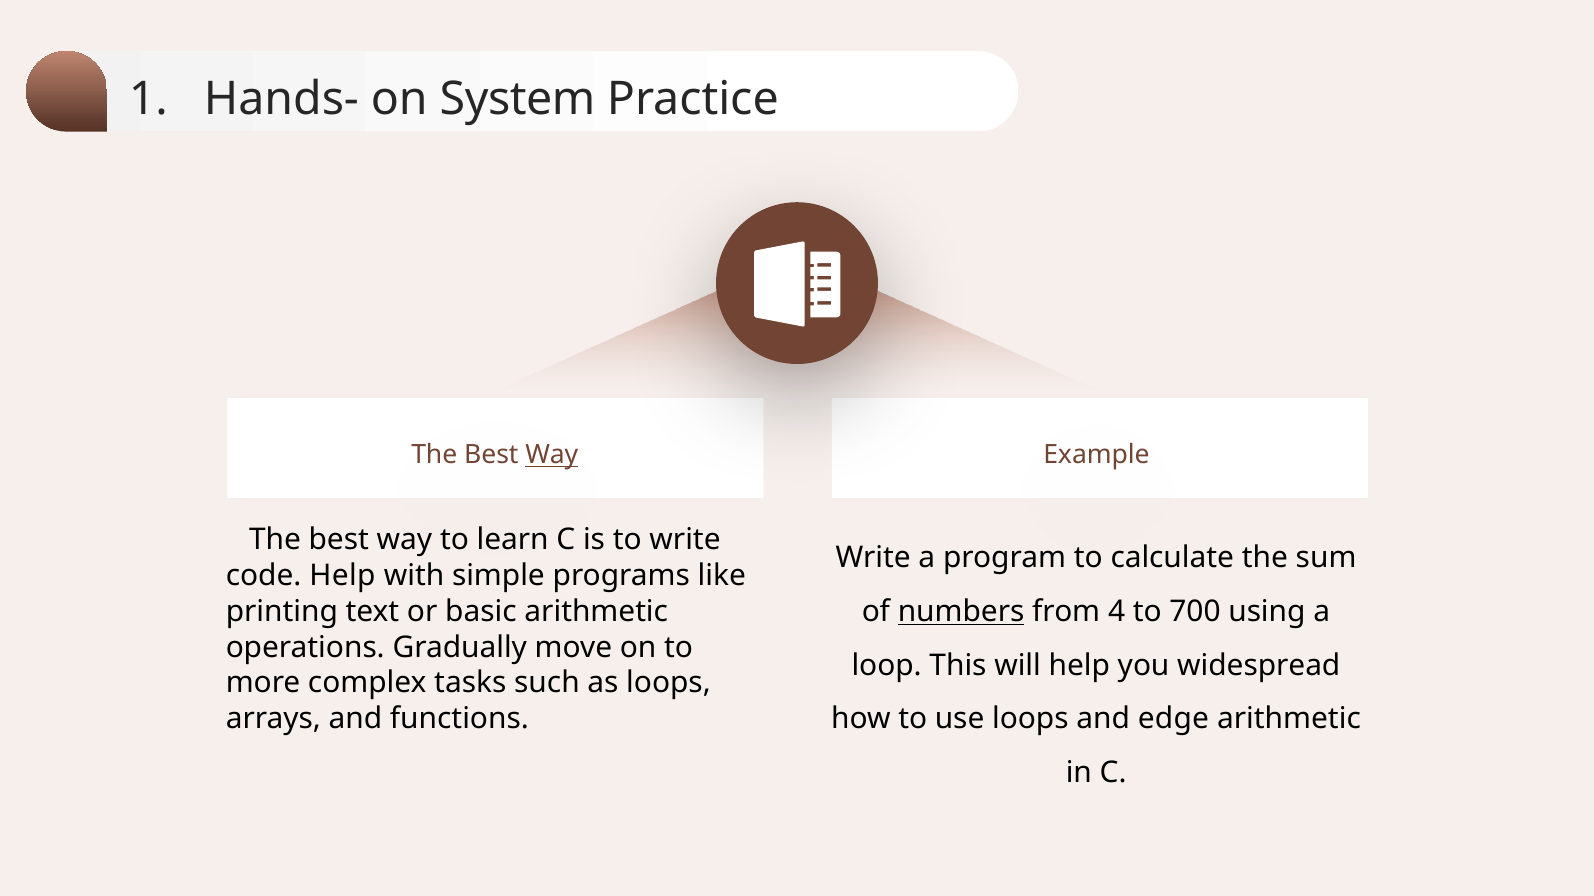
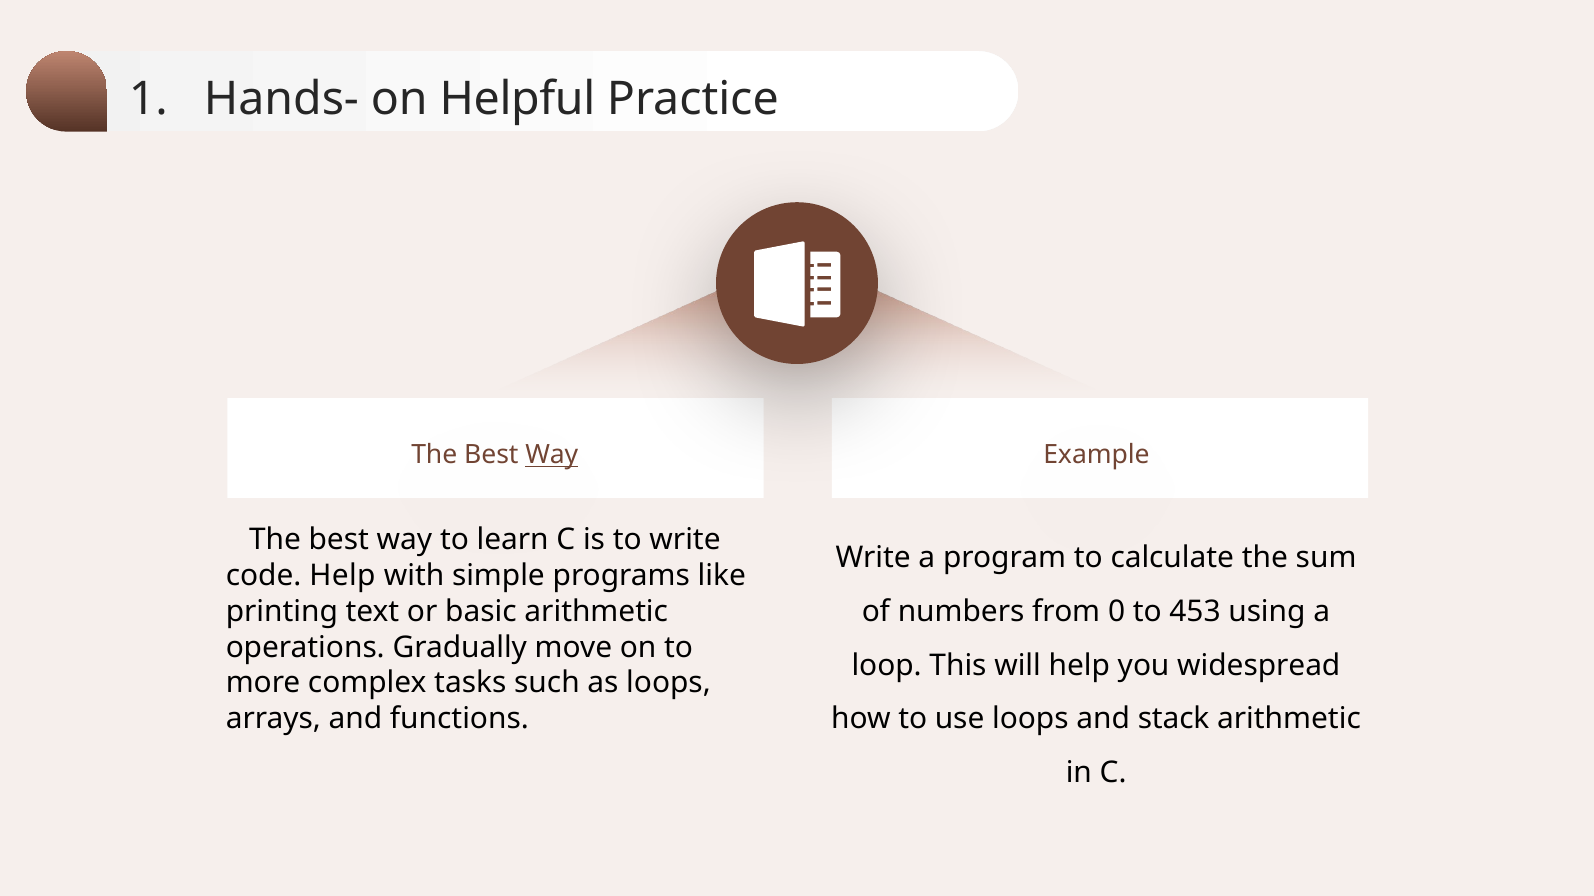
System: System -> Helpful (518, 99)
numbers underline: present -> none (961, 612)
4: 4 -> 0 (1117, 612)
700: 700 -> 453 (1195, 612)
edge: edge -> stack (1174, 720)
